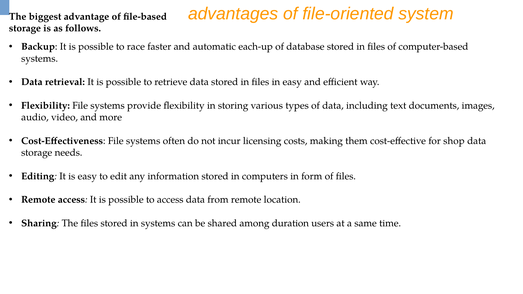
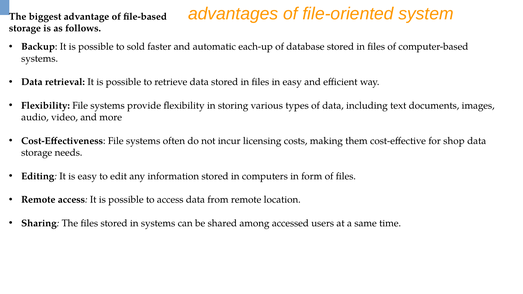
race: race -> sold (136, 47)
duration: duration -> accessed (290, 223)
